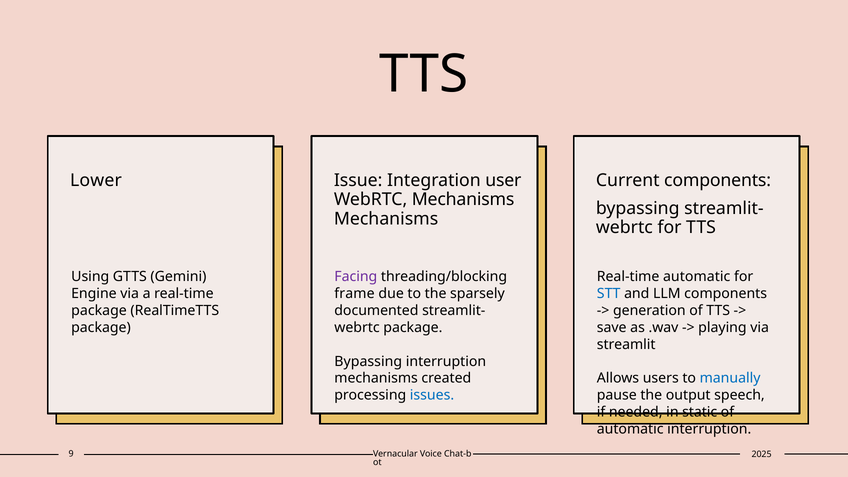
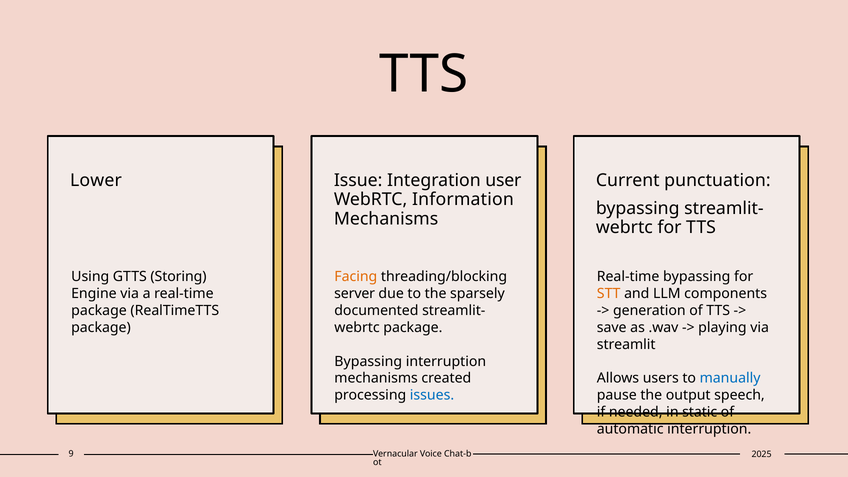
Current components: components -> punctuation (717, 181)
WebRTC Mechanisms: Mechanisms -> Information (463, 200)
Gemini: Gemini -> Storing (178, 277)
Facing colour: purple -> orange (356, 277)
Real-time automatic: automatic -> bypassing (697, 277)
frame: frame -> server (355, 294)
STT colour: blue -> orange (609, 294)
